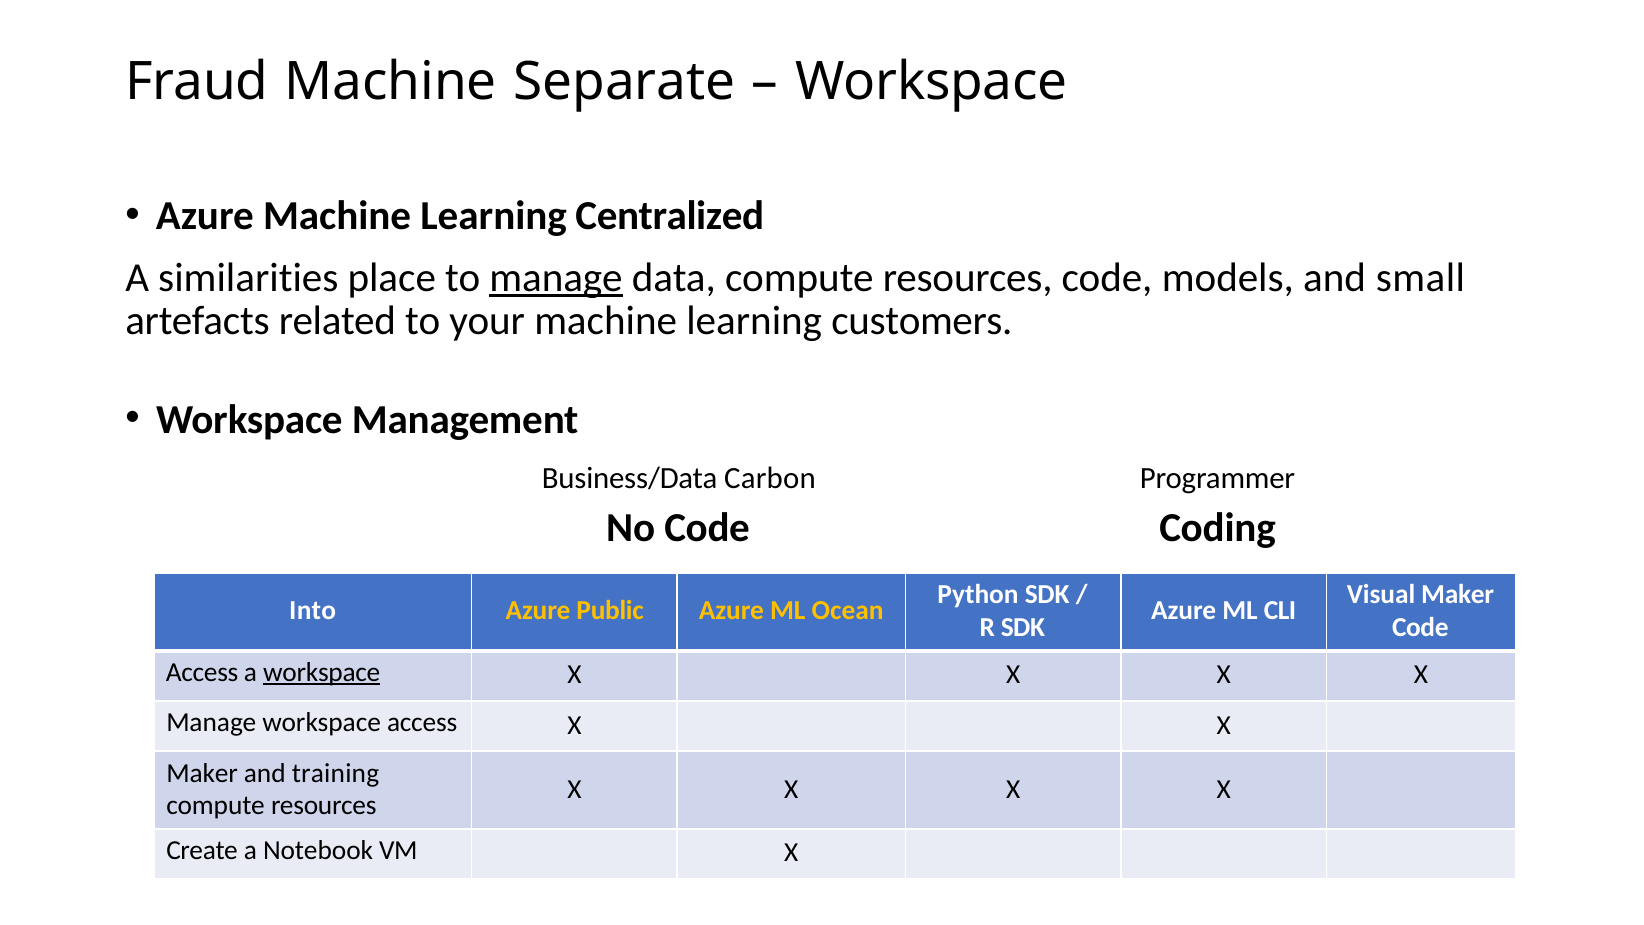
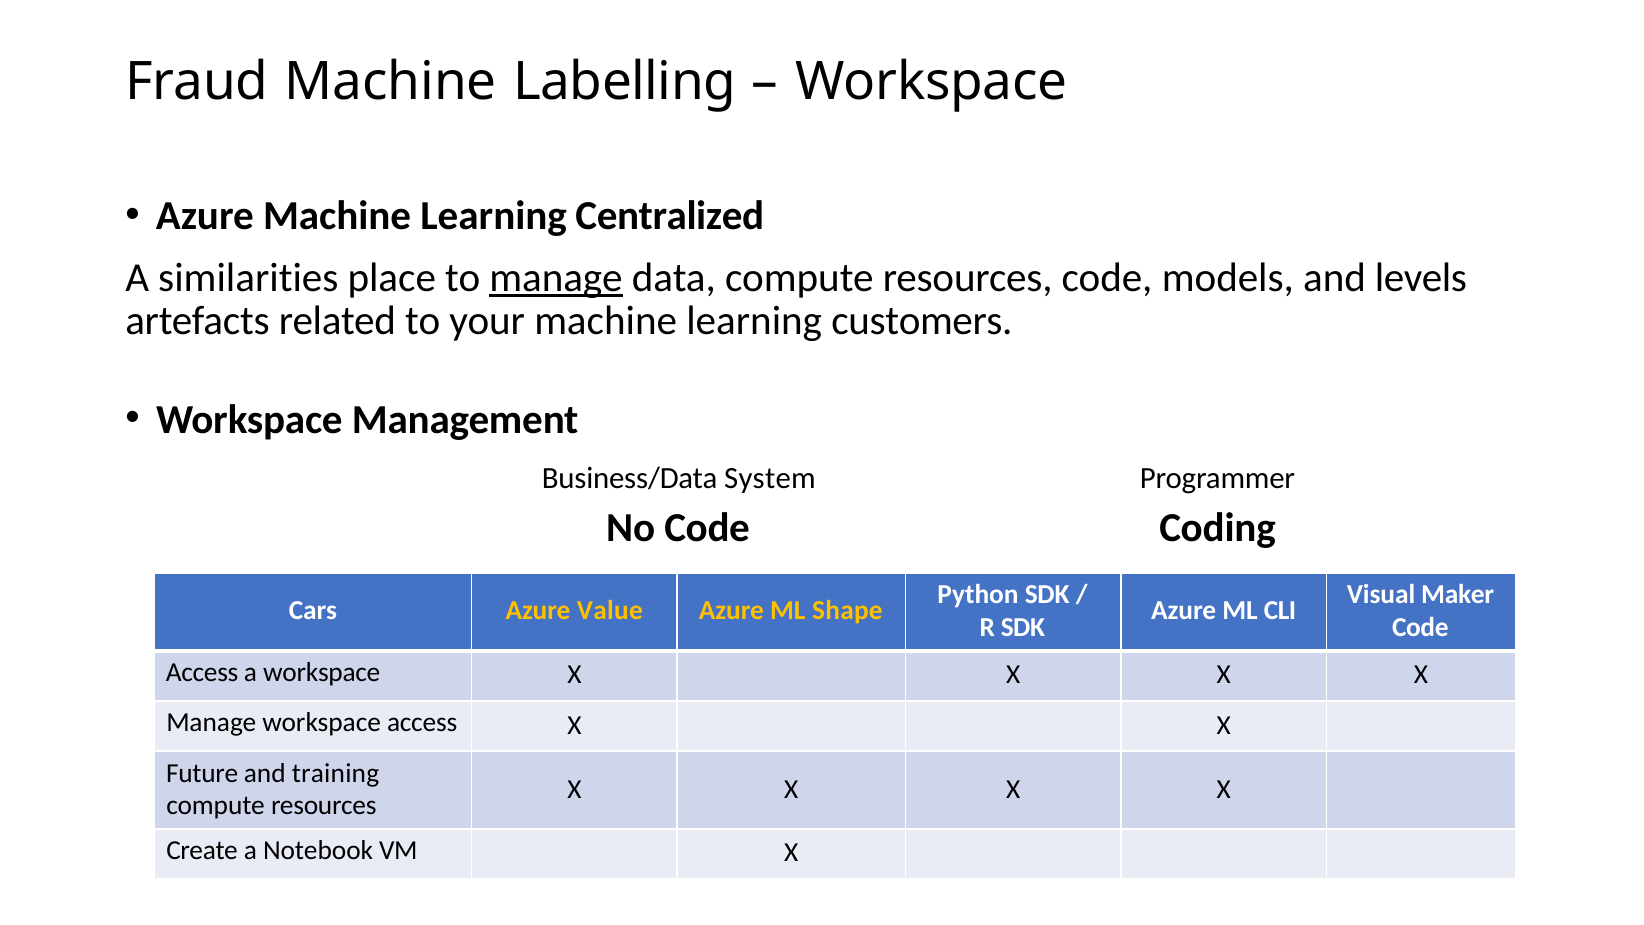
Separate: Separate -> Labelling (625, 82)
small: small -> levels (1421, 278)
Carbon: Carbon -> System (770, 478)
Into: Into -> Cars (313, 611)
Public: Public -> Value (610, 611)
Ocean: Ocean -> Shape (847, 611)
workspace underline: present -> none (322, 672)
Maker: Maker -> Future (202, 773)
